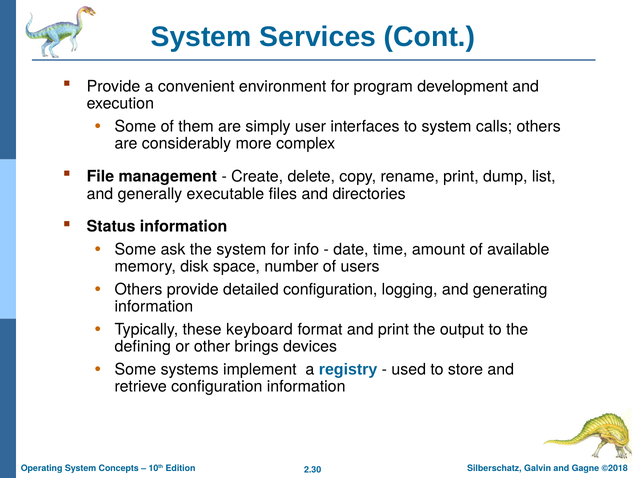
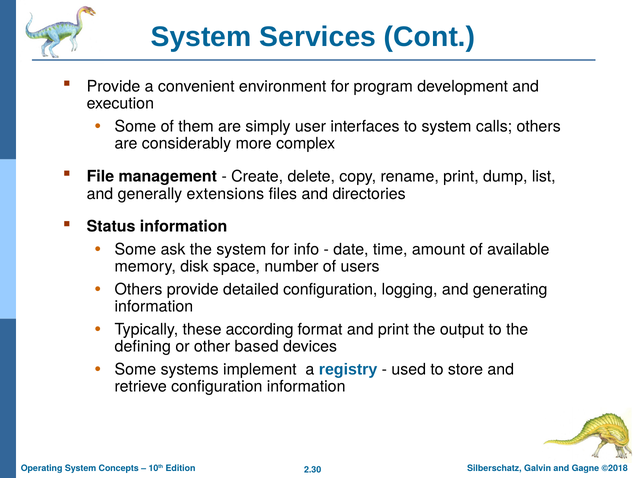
executable: executable -> extensions (225, 194)
keyboard: keyboard -> according (260, 330)
brings: brings -> based (257, 347)
